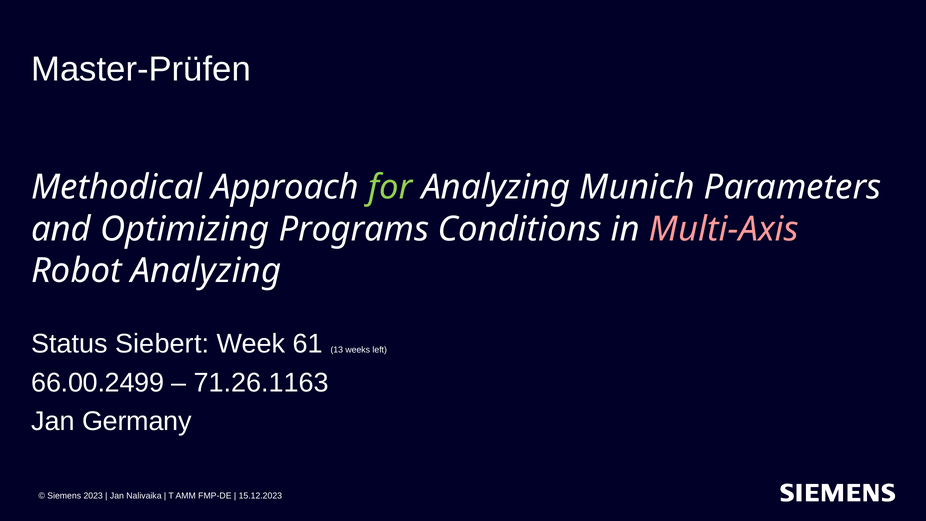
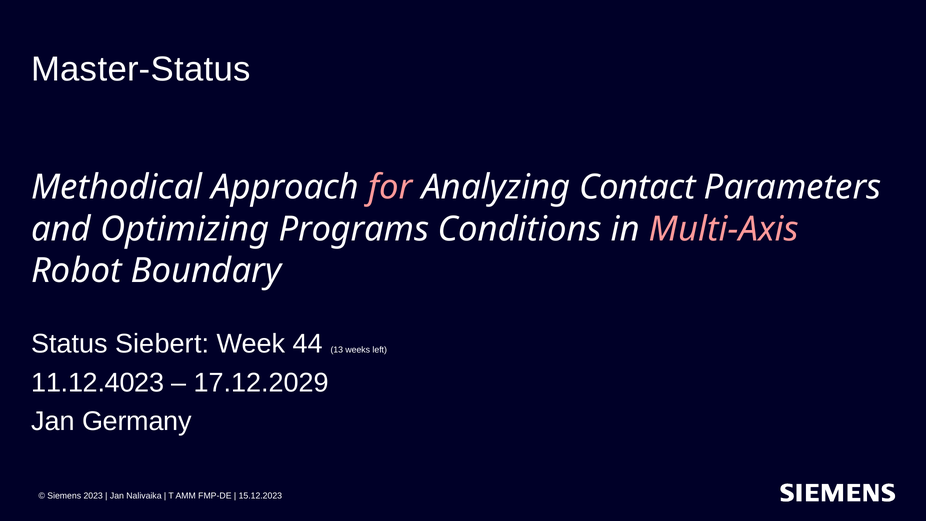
Master-Prüfen: Master-Prüfen -> Master-Status (141, 69)
for colour: light green -> pink (390, 187)
Munich: Munich -> Contact (637, 187)
Robot Analyzing: Analyzing -> Boundary (206, 271)
61: 61 -> 44 (308, 344)
66.00.2499: 66.00.2499 -> 11.12.4023 (98, 382)
71.26.1163: 71.26.1163 -> 17.12.2029 (261, 382)
